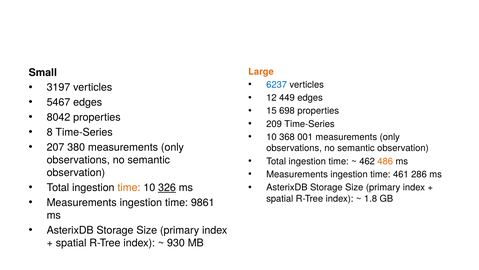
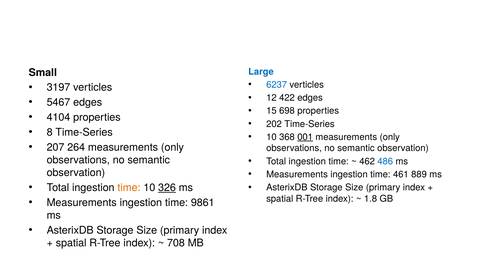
Large colour: orange -> blue (261, 72)
449: 449 -> 422 (287, 98)
8042: 8042 -> 4104 (58, 117)
209: 209 -> 202 (274, 124)
001 underline: none -> present (305, 137)
380: 380 -> 264 (76, 147)
486 colour: orange -> blue (385, 161)
286: 286 -> 889 (419, 174)
930: 930 -> 708 (176, 243)
